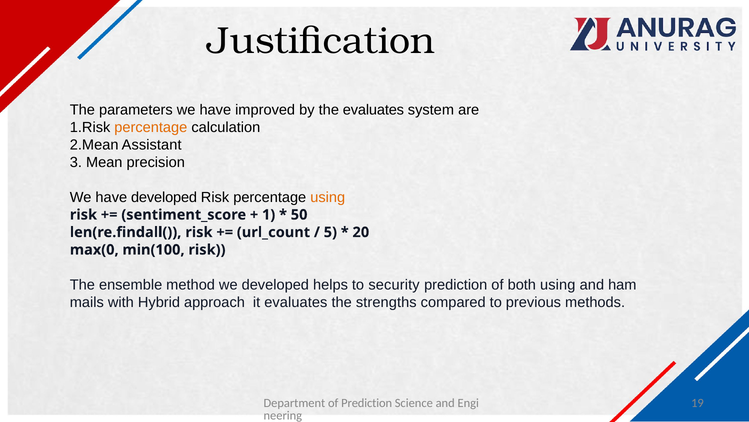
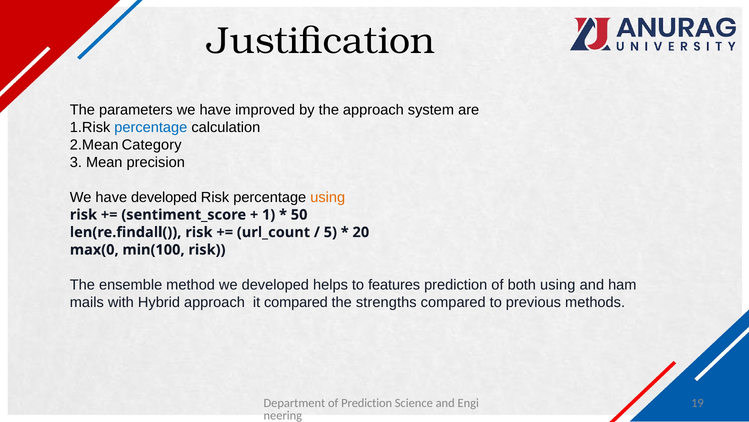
the evaluates: evaluates -> approach (373, 110)
percentage colour: orange -> blue (151, 127)
Assistant: Assistant -> Category (152, 144)
security: security -> features (394, 284)
it evaluates: evaluates -> compared (296, 302)
